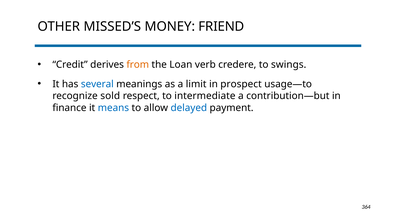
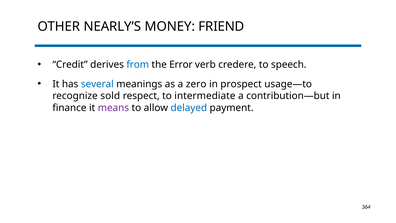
MISSED’S: MISSED’S -> NEARLY’S (112, 27)
from colour: orange -> blue (138, 65)
Loan: Loan -> Error (181, 65)
swings: swings -> speech (289, 65)
limit: limit -> zero (196, 84)
means colour: blue -> purple (113, 108)
